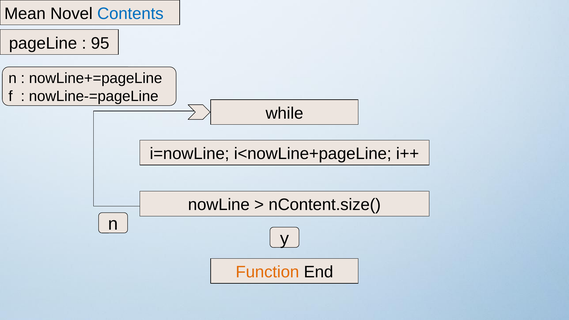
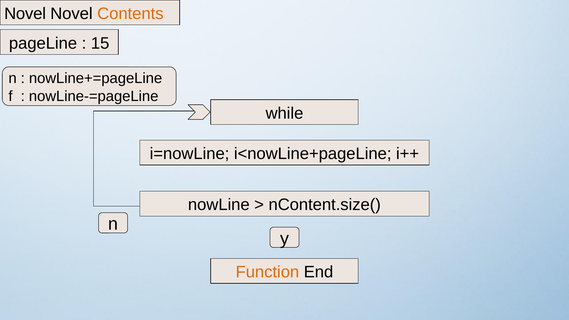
Mean: Mean -> Novel (25, 14)
Contents colour: blue -> orange (130, 14)
95: 95 -> 15 (100, 43)
